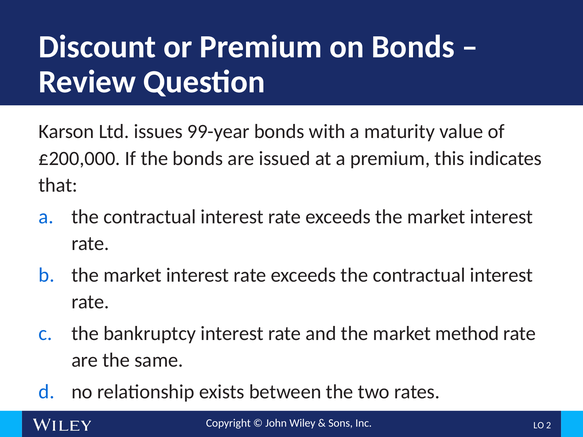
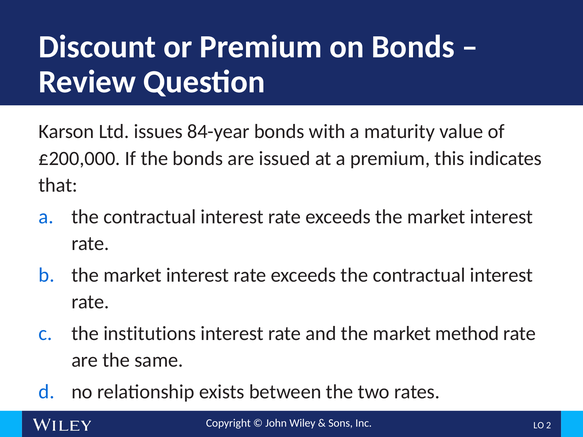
99-year: 99-year -> 84-year (218, 132)
bankruptcy: bankruptcy -> institutions (150, 334)
